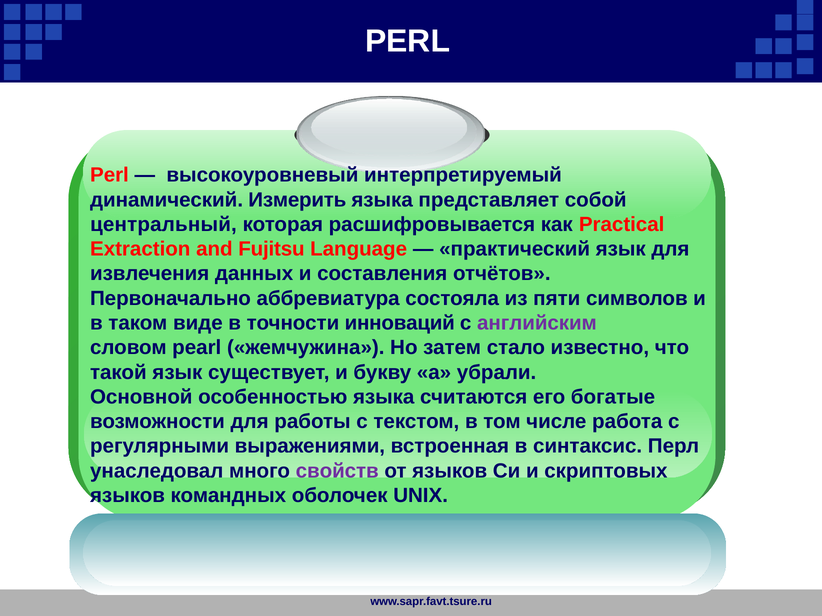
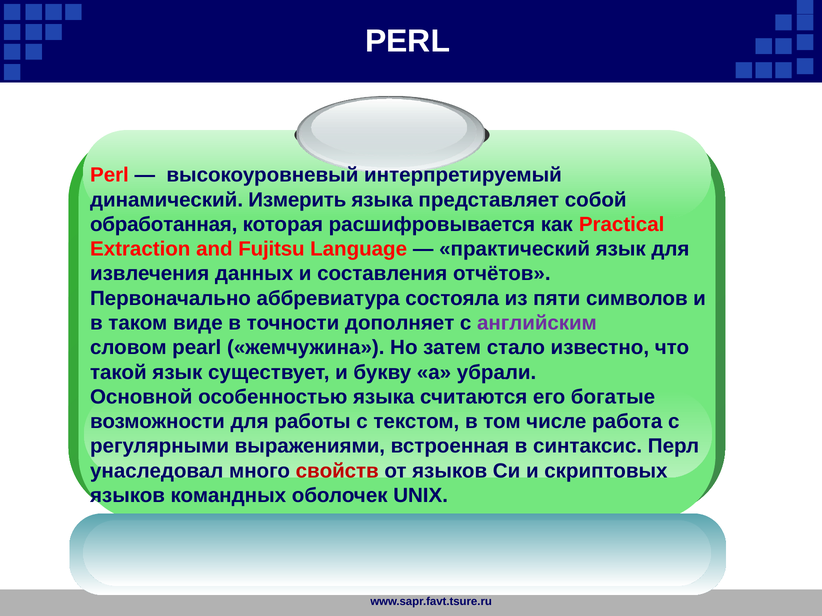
центральный: центральный -> обработанная (164, 225)
инноваций: инноваций -> дополняет (400, 323)
свойств colour: purple -> red (337, 471)
